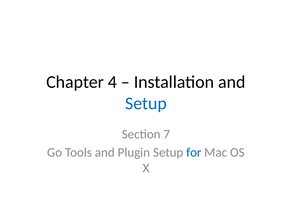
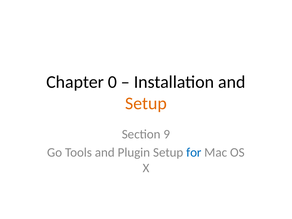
4: 4 -> 0 (112, 82)
Setup colour: blue -> orange (146, 103)
7: 7 -> 9 (167, 134)
